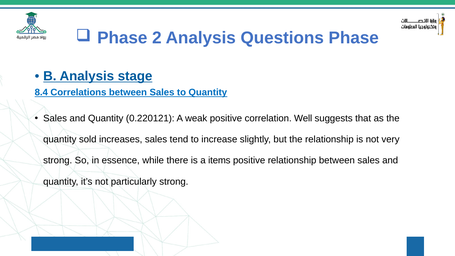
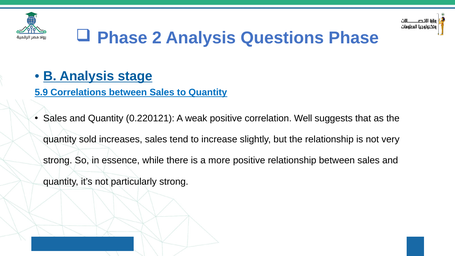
8.4: 8.4 -> 5.9 (41, 92)
items: items -> more (219, 160)
